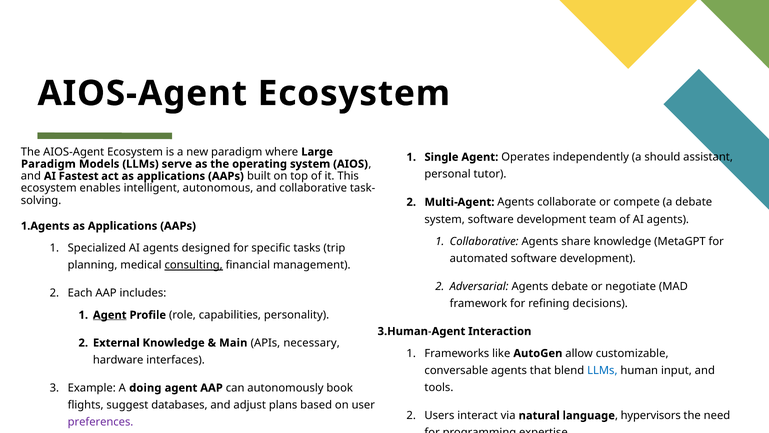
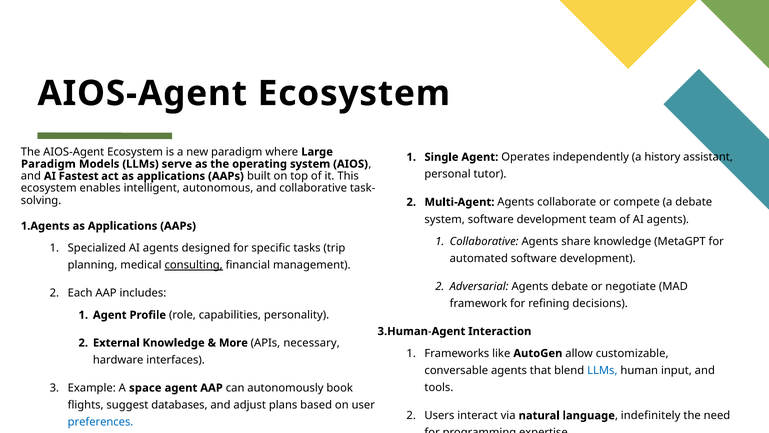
should: should -> history (662, 157)
Agent underline: present -> none (110, 315)
Main: Main -> More (233, 343)
doing: doing -> space (145, 388)
hypervisors: hypervisors -> indefinitely (651, 415)
preferences colour: purple -> blue (101, 422)
